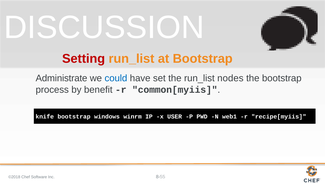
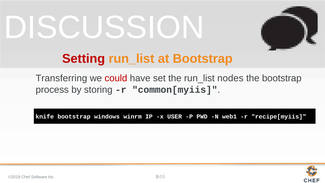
Administrate: Administrate -> Transferring (61, 78)
could colour: blue -> red (116, 78)
benefit: benefit -> storing (98, 90)
